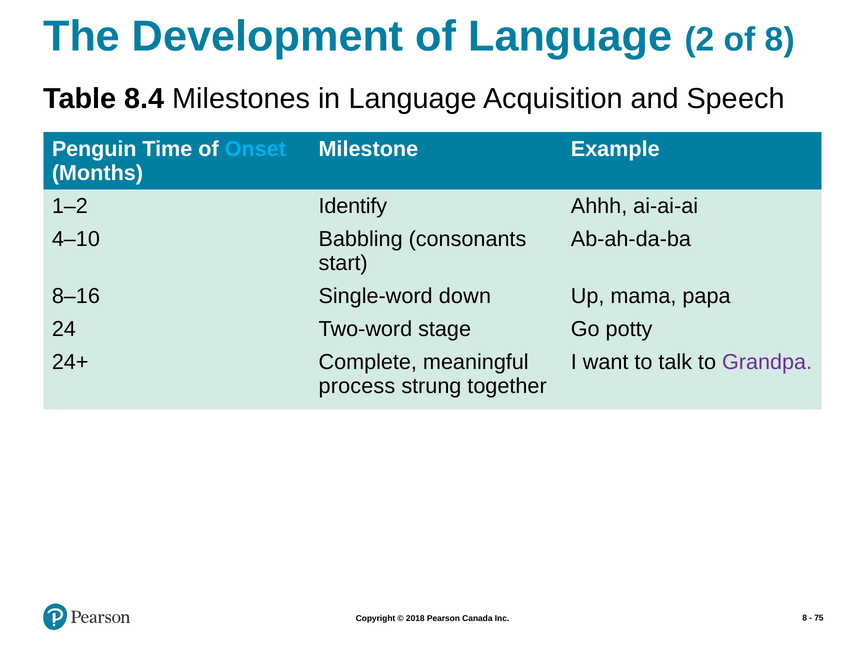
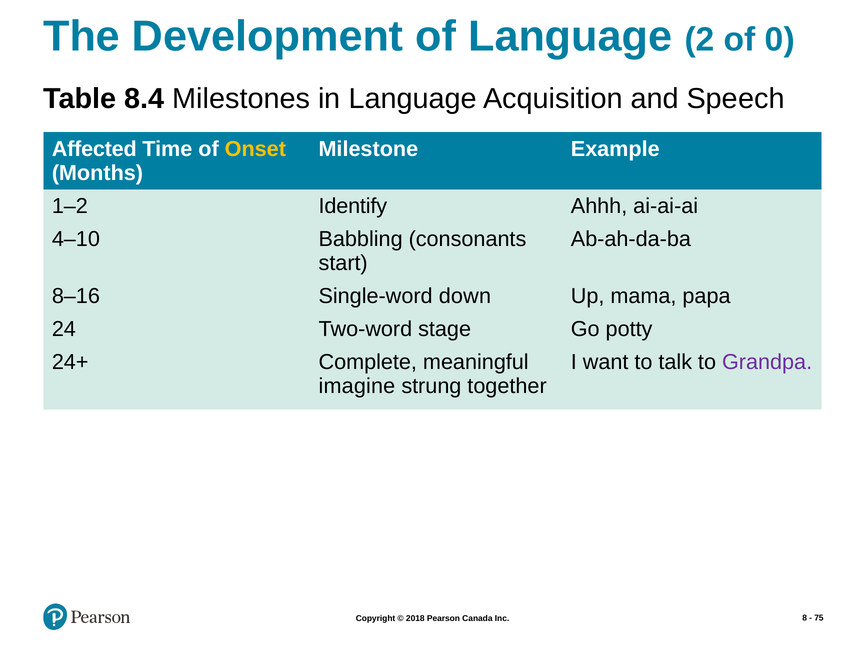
of 8: 8 -> 0 (780, 40)
Penguin: Penguin -> Affected (94, 149)
Onset colour: light blue -> yellow (255, 149)
process: process -> imagine (357, 386)
